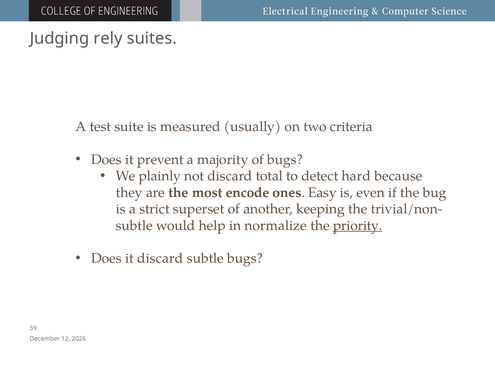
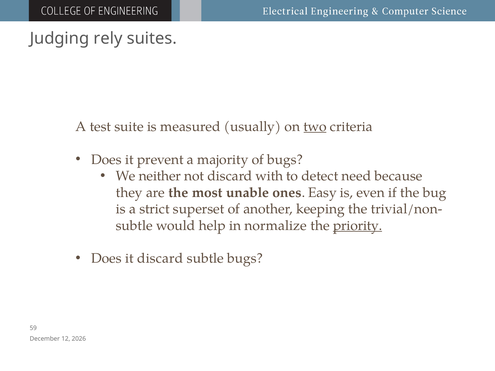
two underline: none -> present (315, 127)
plainly: plainly -> neither (160, 176)
total: total -> with (269, 176)
hard: hard -> need (356, 176)
encode: encode -> unable (248, 193)
